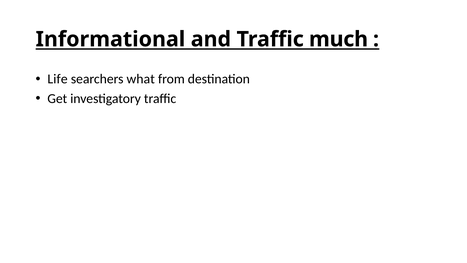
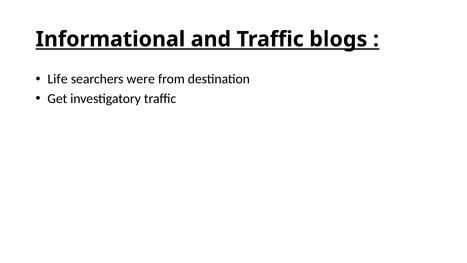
much: much -> blogs (338, 39)
what: what -> were (141, 79)
